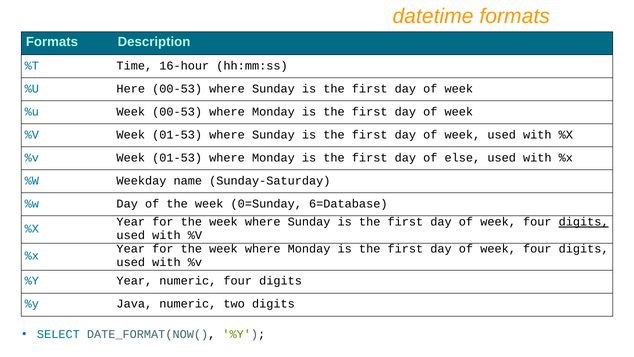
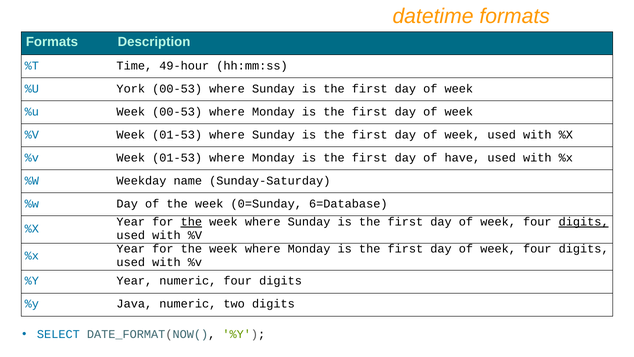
16-hour: 16-hour -> 49-hour (184, 66)
Here: Here -> York (131, 89)
else: else -> have (462, 158)
the underline: none -> present (191, 222)
